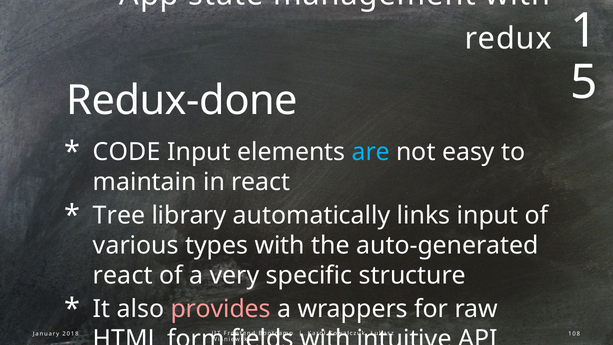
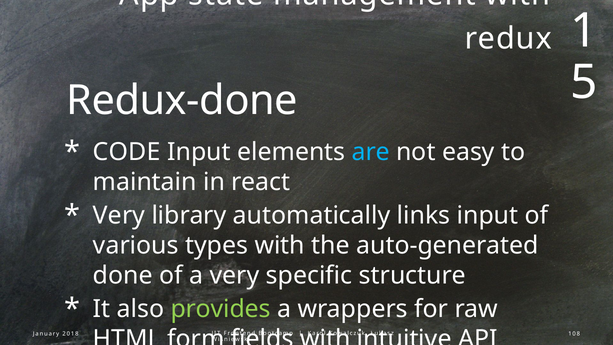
Tree: Tree -> Very (119, 216)
react: react -> done (123, 275)
provides colour: pink -> light green (221, 309)
